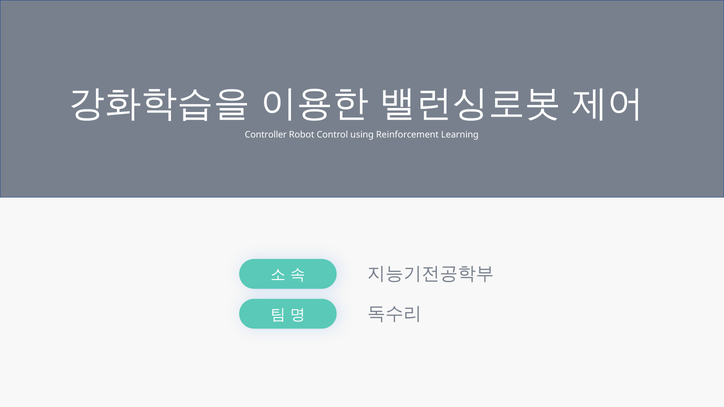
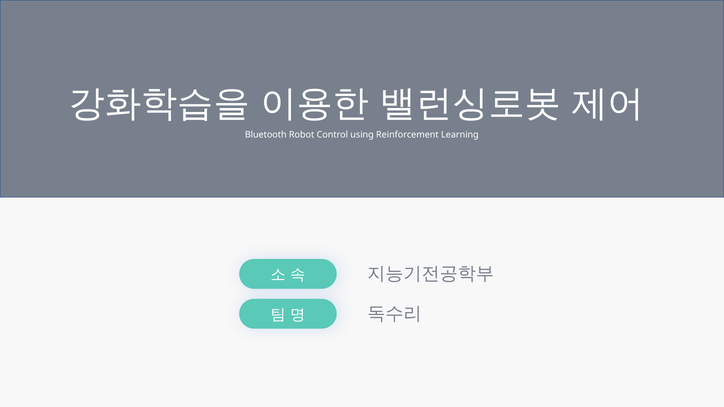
Controller: Controller -> Bluetooth (266, 135)
